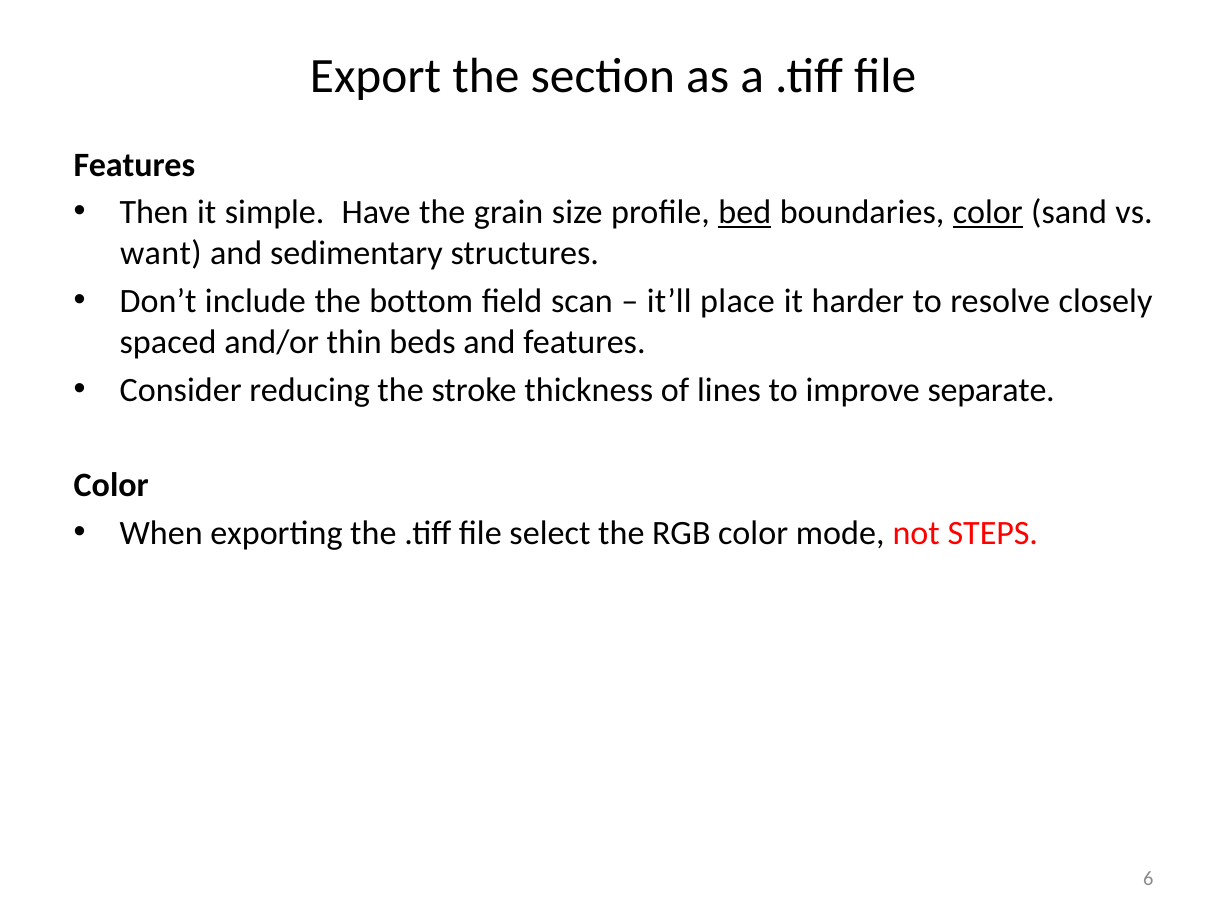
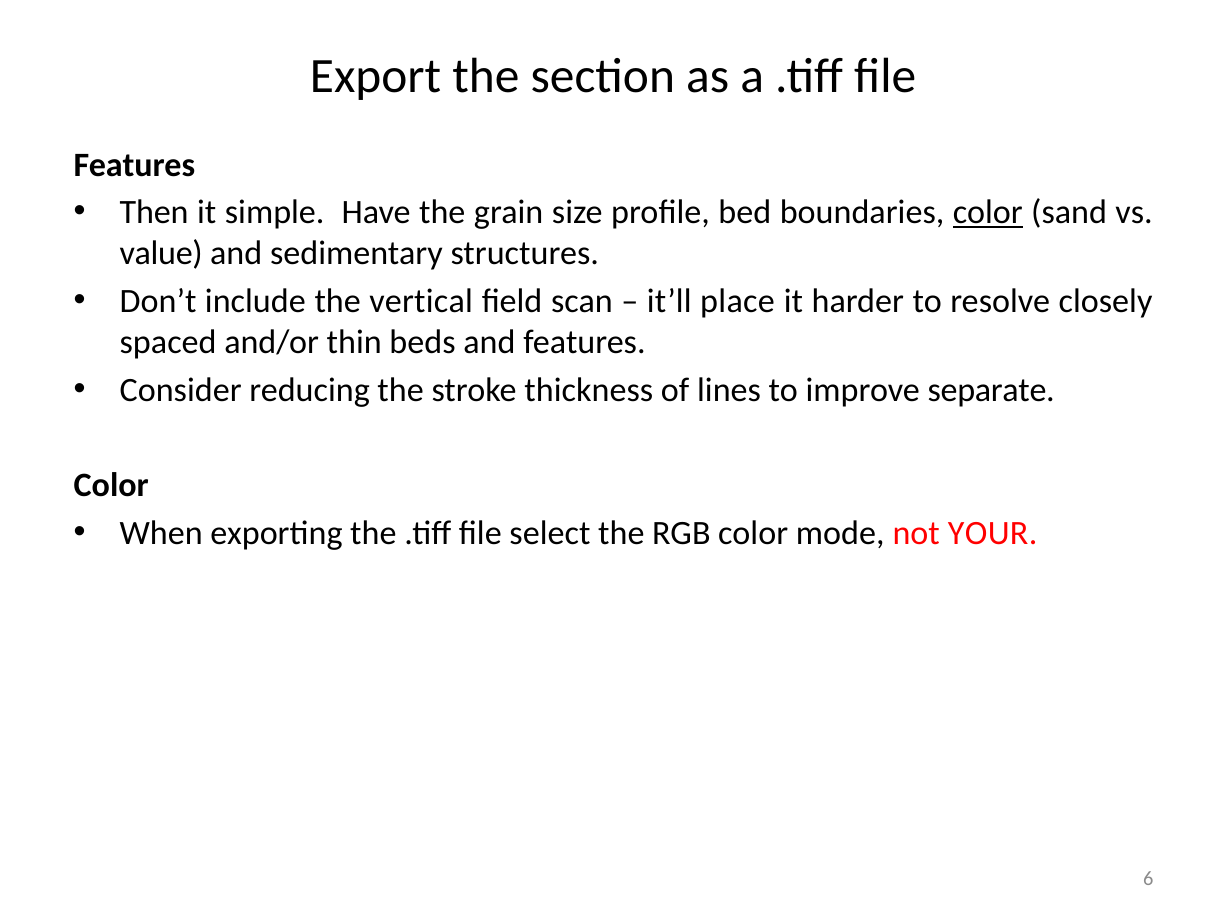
bed underline: present -> none (745, 213)
want: want -> value (161, 254)
bottom: bottom -> vertical (421, 301)
STEPS: STEPS -> YOUR (993, 533)
